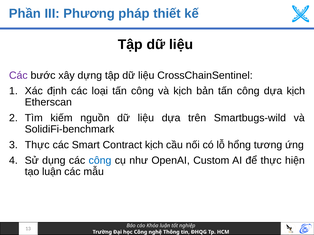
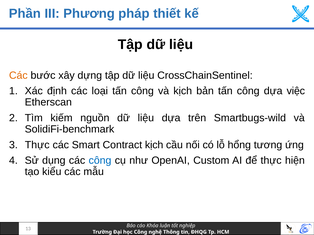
Các colour: purple -> orange (18, 76)
dựa kịch: kịch -> việc (296, 91)
tạo luận: luận -> kiểu (52, 172)
